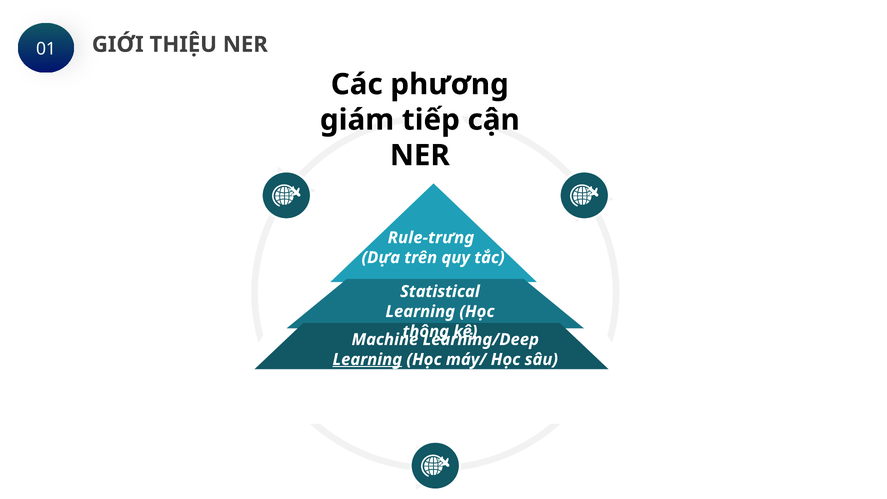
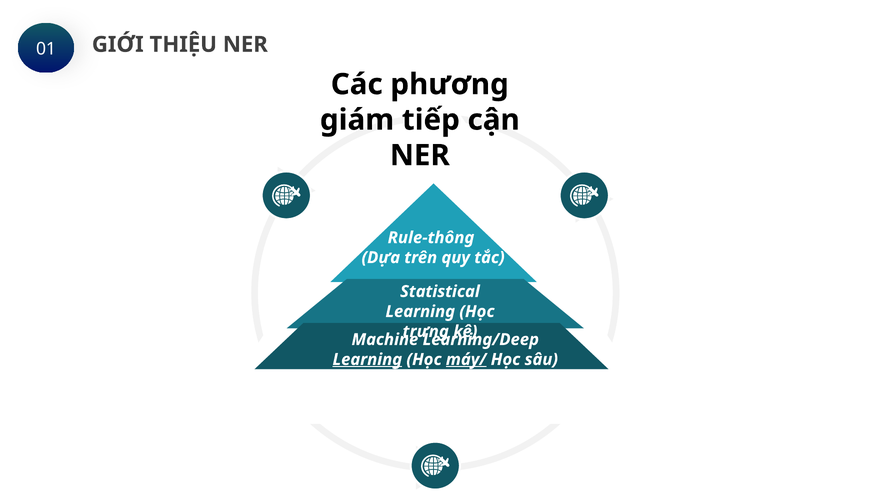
Rule-trưng: Rule-trưng -> Rule-thông (431, 238)
thông: thông -> trưng (426, 331)
máy/ underline: none -> present (466, 359)
